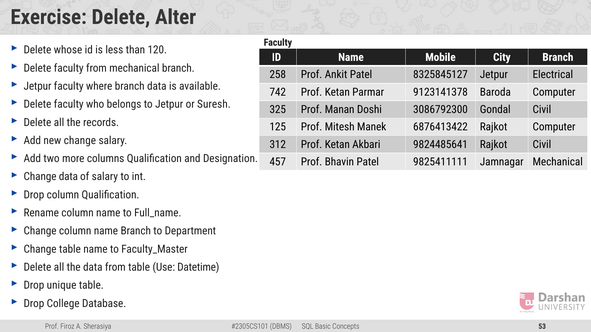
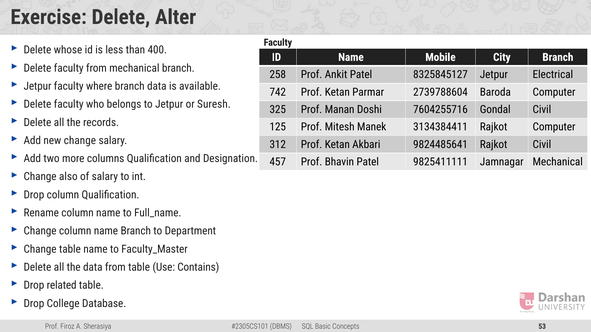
120: 120 -> 400 (157, 50)
9123141378: 9123141378 -> 2739788604 (440, 92)
3086792300: 3086792300 -> 7604255716 (440, 110)
6876413422: 6876413422 -> 3134384411 (440, 127)
Change data: data -> also (68, 177)
Datetime: Datetime -> Contains (198, 268)
unique: unique -> related (62, 286)
